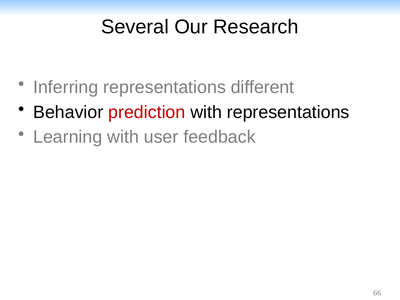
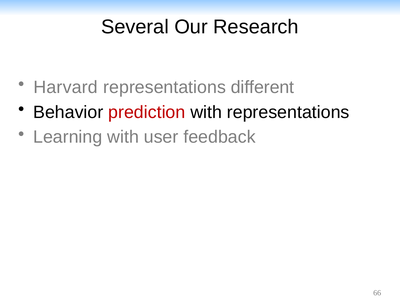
Inferring: Inferring -> Harvard (66, 87)
